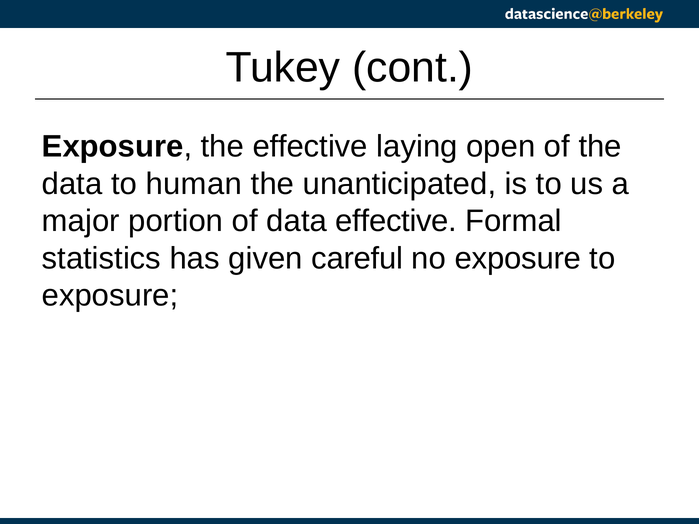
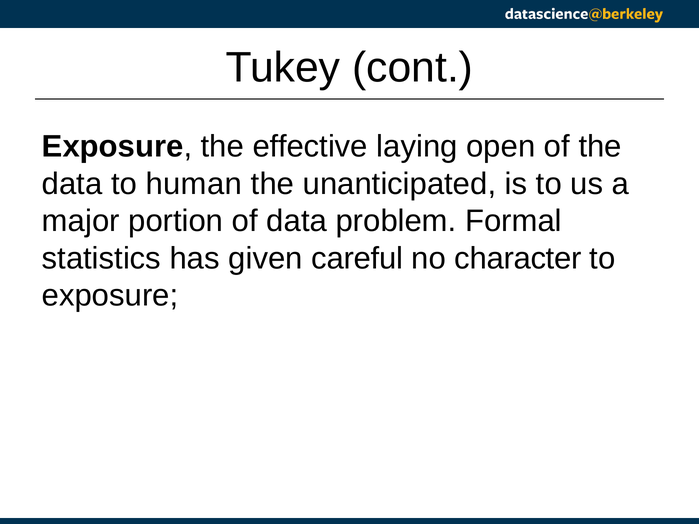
data effective: effective -> problem (396, 221)
no exposure: exposure -> character (518, 259)
